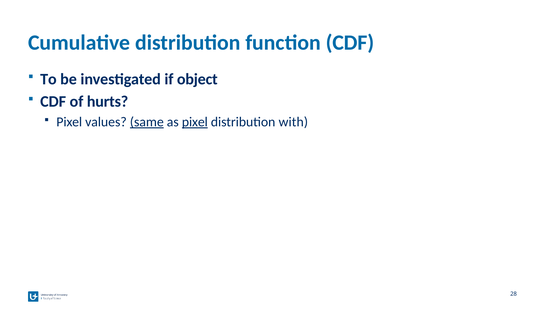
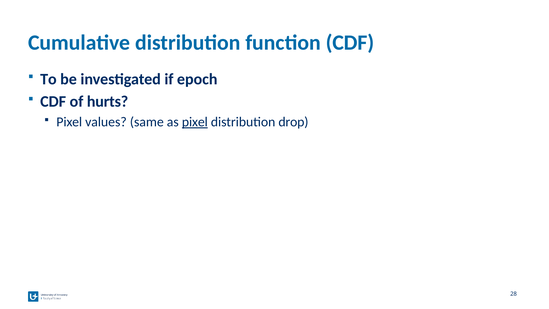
object: object -> epoch (197, 79)
same underline: present -> none (147, 122)
with: with -> drop (293, 122)
